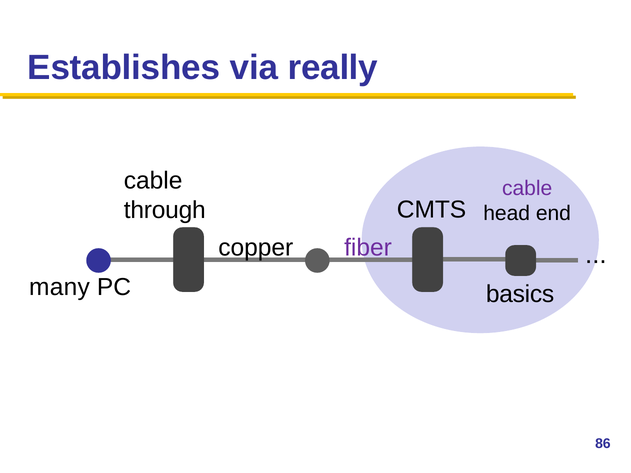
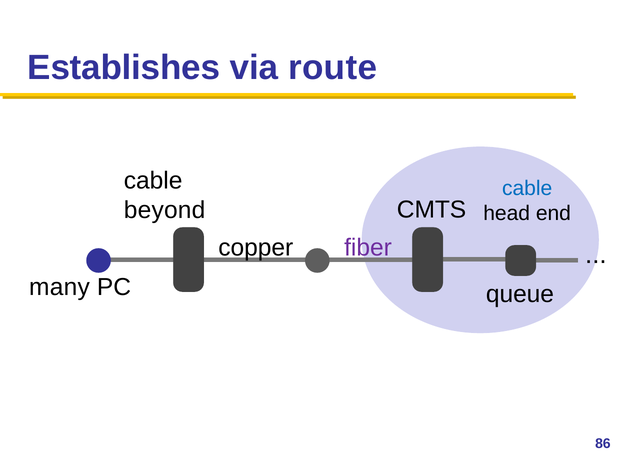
really: really -> route (333, 68)
cable colour: purple -> blue (527, 188)
through: through -> beyond (165, 210)
basics: basics -> queue (520, 294)
